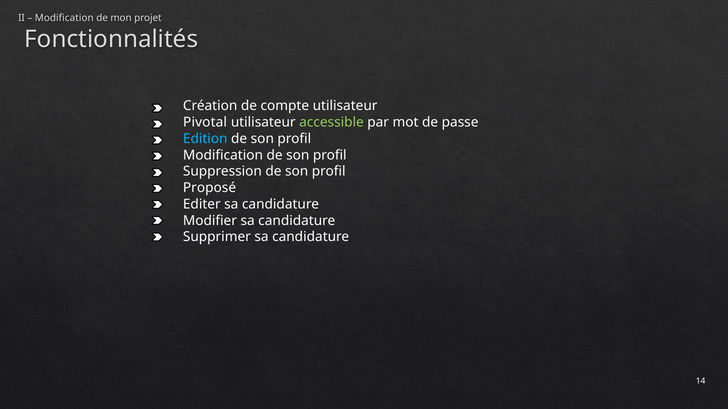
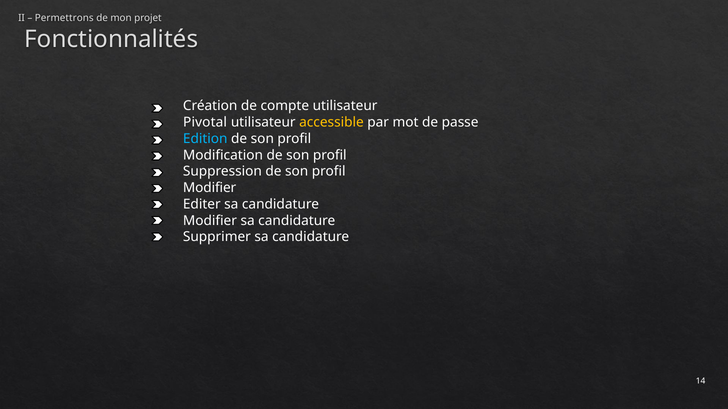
Modification: Modification -> Permettrons (64, 18)
accessible colour: light green -> yellow (331, 122)
Proposé: Proposé -> Modifier (210, 188)
